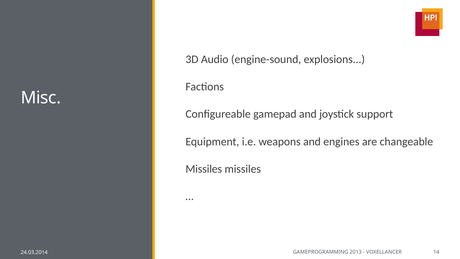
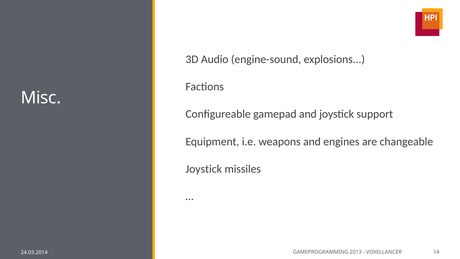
Missiles: Missiles -> Joystick (204, 169)
